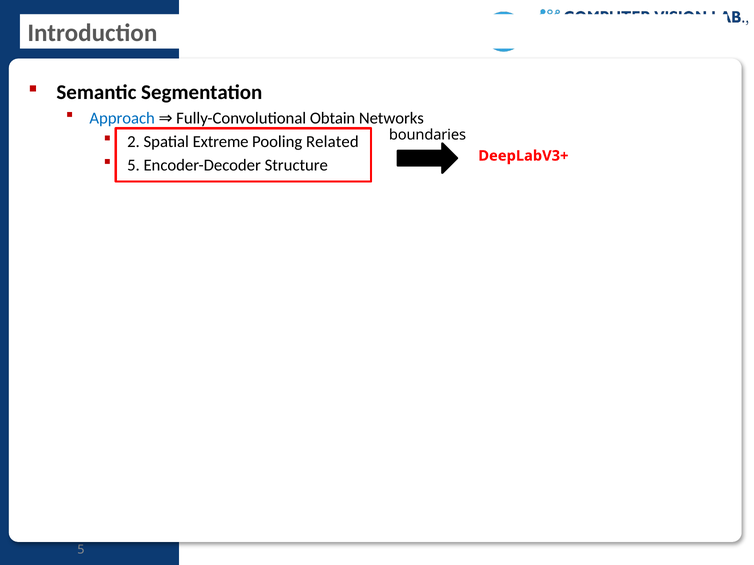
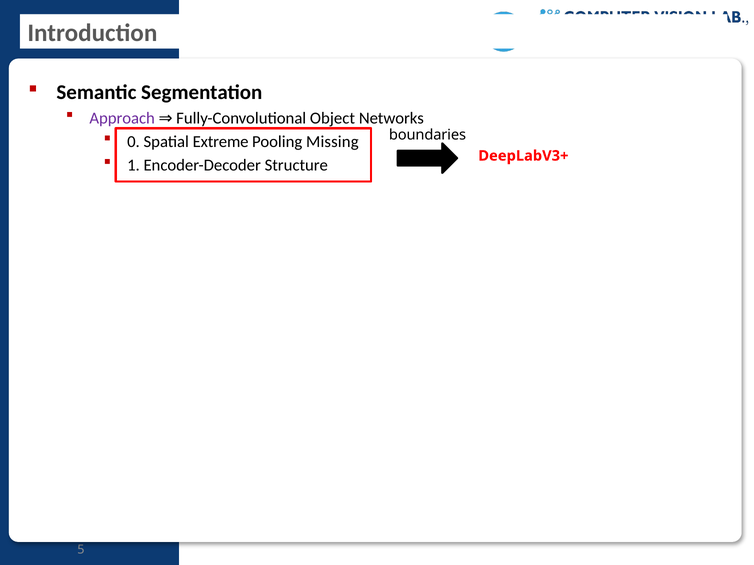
Approach colour: blue -> purple (122, 118)
Obtain: Obtain -> Object (333, 118)
2: 2 -> 0 (133, 142)
Related: Related -> Missing (332, 142)
5: 5 -> 1 (133, 165)
